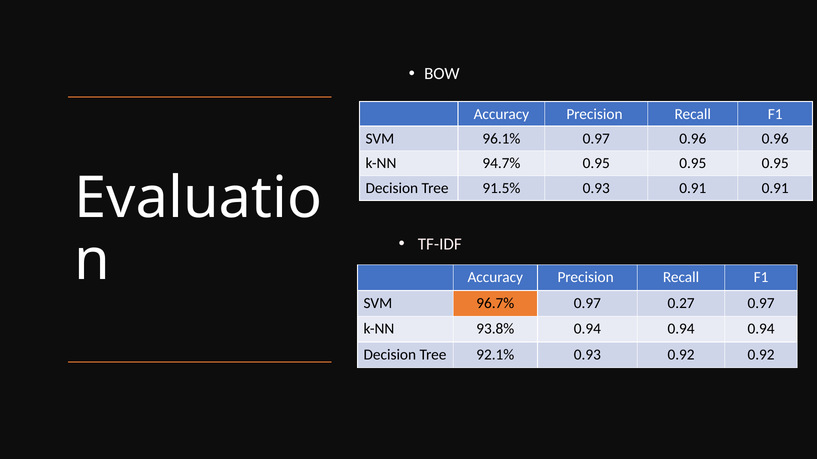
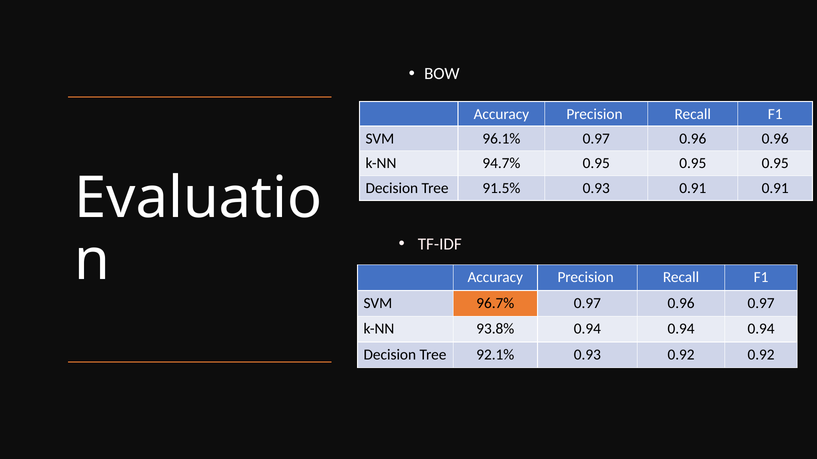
96.7% 0.97 0.27: 0.27 -> 0.96 (681, 303)
